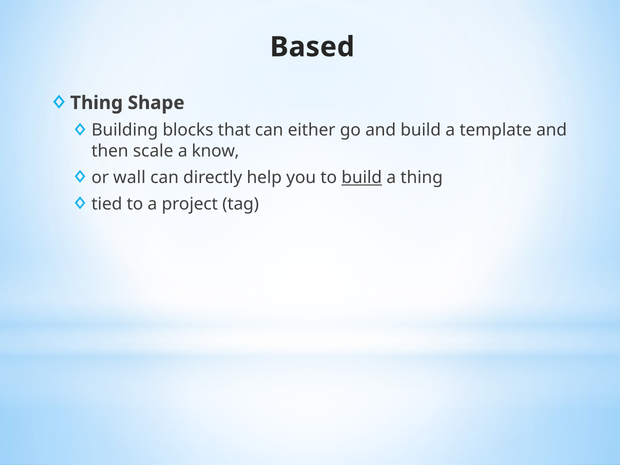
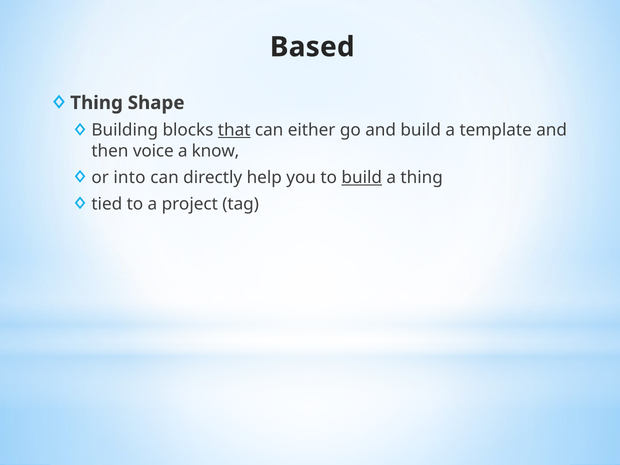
that underline: none -> present (234, 130)
scale: scale -> voice (153, 151)
wall: wall -> into (129, 178)
